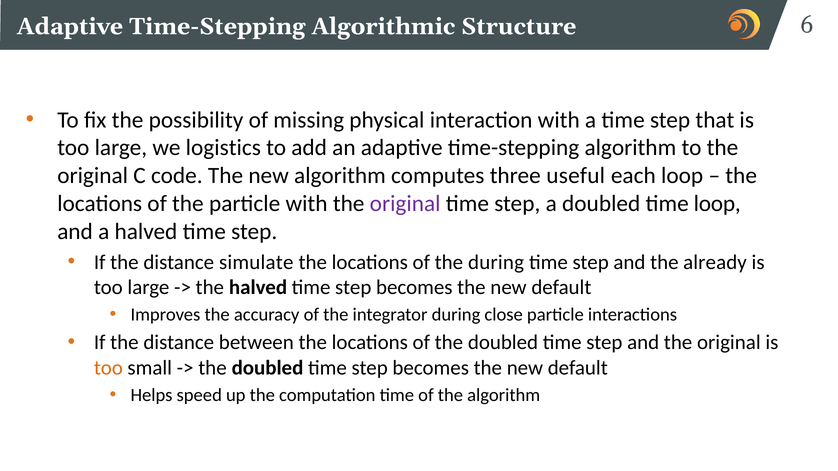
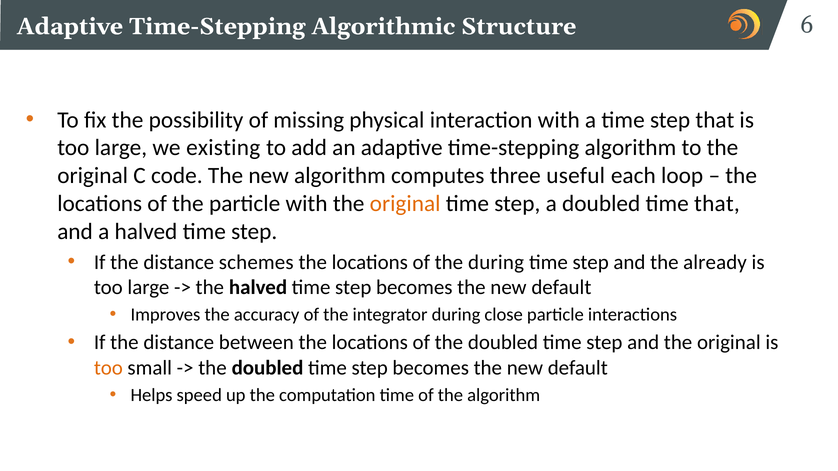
logistics: logistics -> existing (223, 148)
original colour: purple -> orange (405, 204)
time loop: loop -> that (717, 204)
simulate: simulate -> schemes (256, 262)
